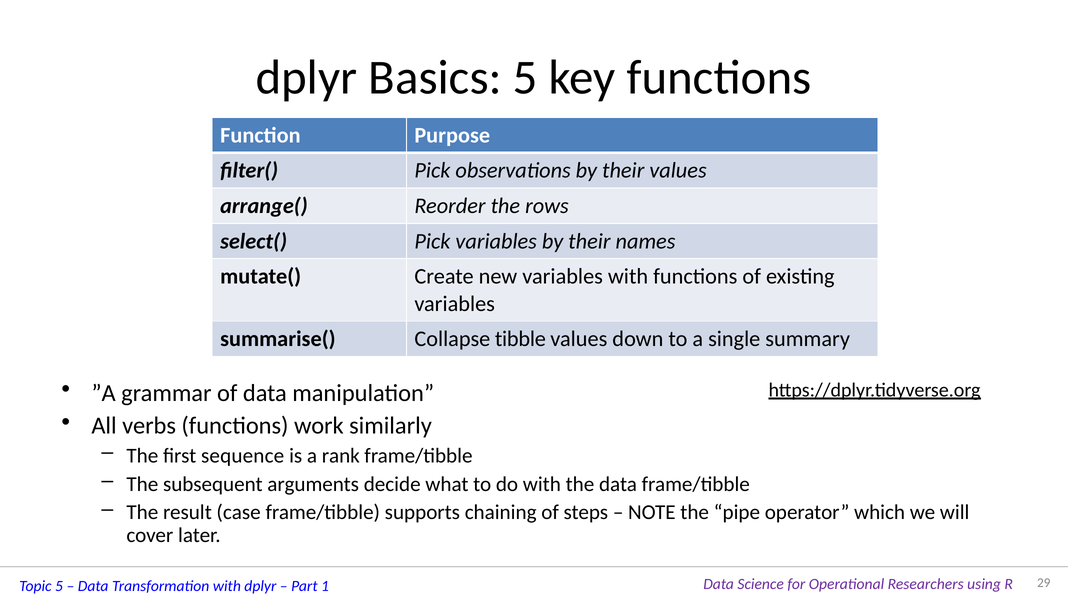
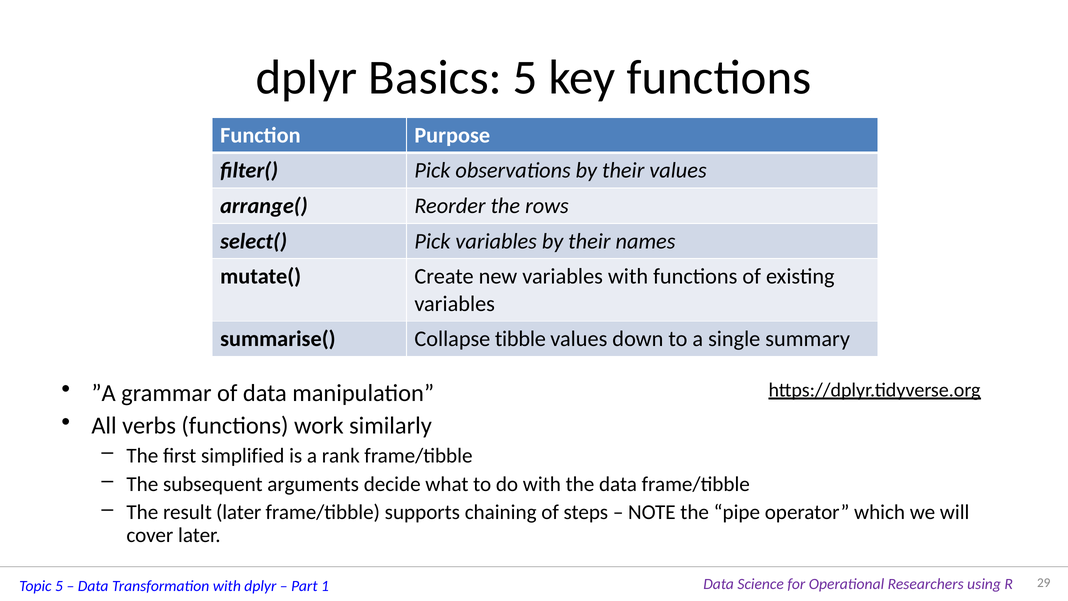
sequence: sequence -> simplified (243, 455)
result case: case -> later (239, 512)
